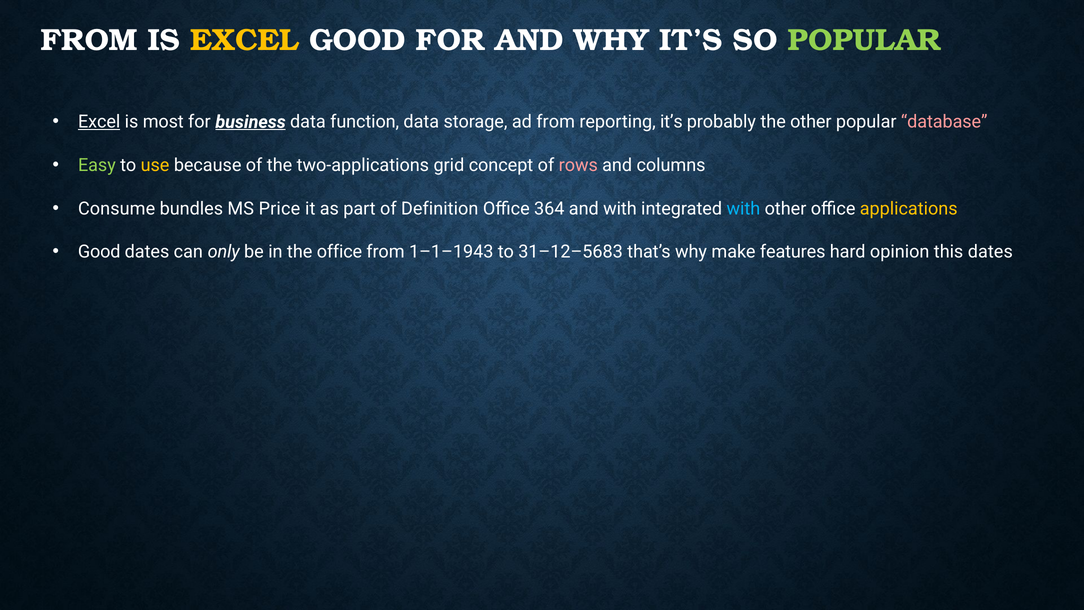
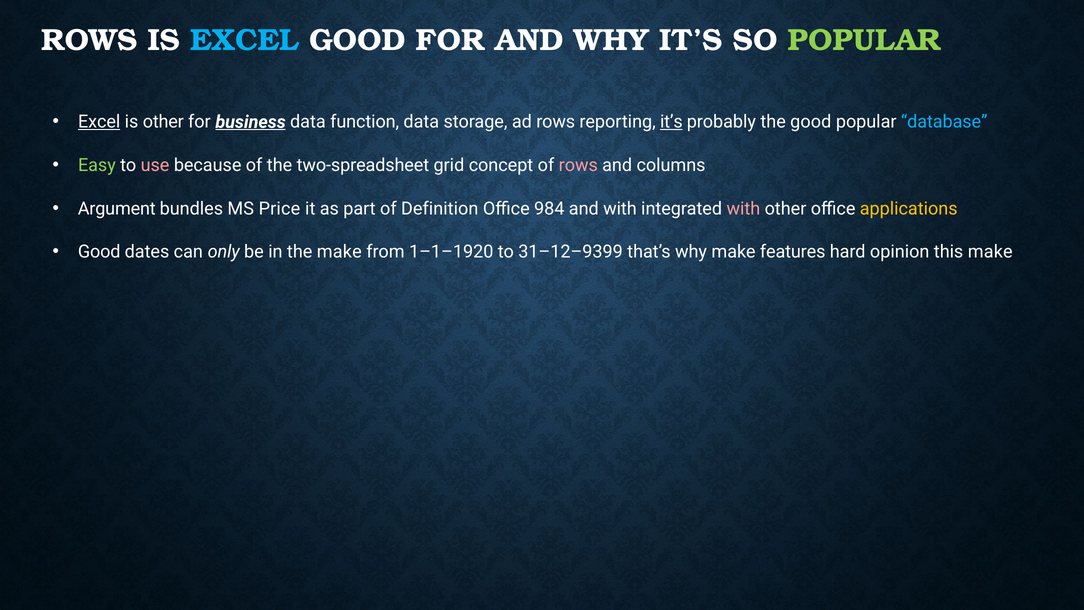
FROM: FROM -> ROWS (89, 40)
EXCEL colour: yellow -> light blue (245, 40)
is most: most -> other (163, 122)
ad from: from -> rows (556, 122)
it’s underline: none -> present (671, 122)
the other: other -> good (811, 122)
database colour: pink -> light blue (944, 122)
use colour: yellow -> pink (155, 165)
two-applications: two-applications -> two-spreadsheet (363, 165)
Consume: Consume -> Argument (117, 209)
364: 364 -> 984 (549, 209)
with colour: light blue -> pink (743, 209)
the office: office -> make (339, 252)
1–1–1943: 1–1–1943 -> 1–1–1920 (451, 252)
31–12–5683: 31–12–5683 -> 31–12–9399 (571, 252)
this dates: dates -> make (990, 252)
